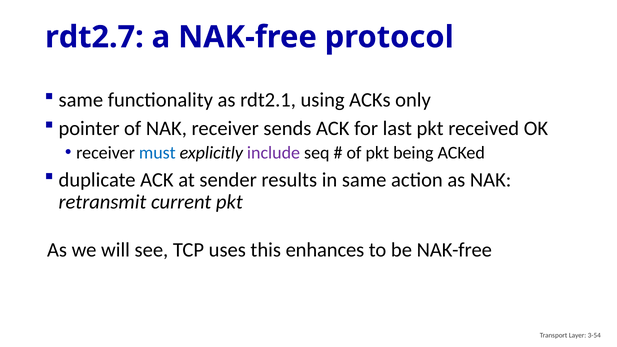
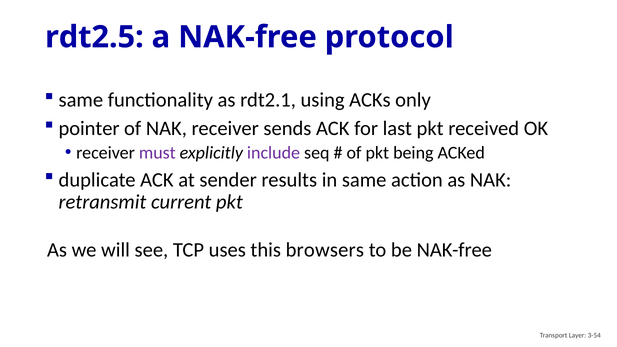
rdt2.7: rdt2.7 -> rdt2.5 (94, 37)
must colour: blue -> purple (157, 153)
enhances: enhances -> browsers (325, 250)
